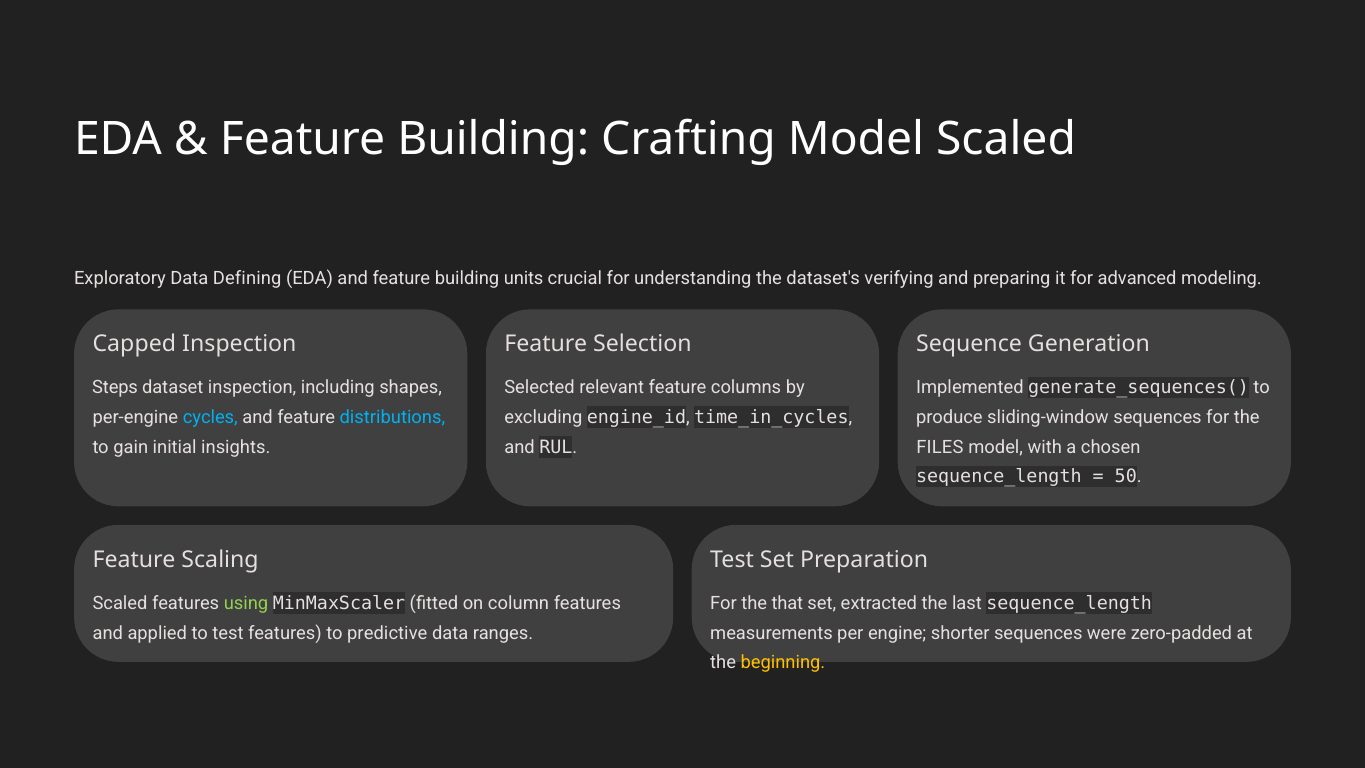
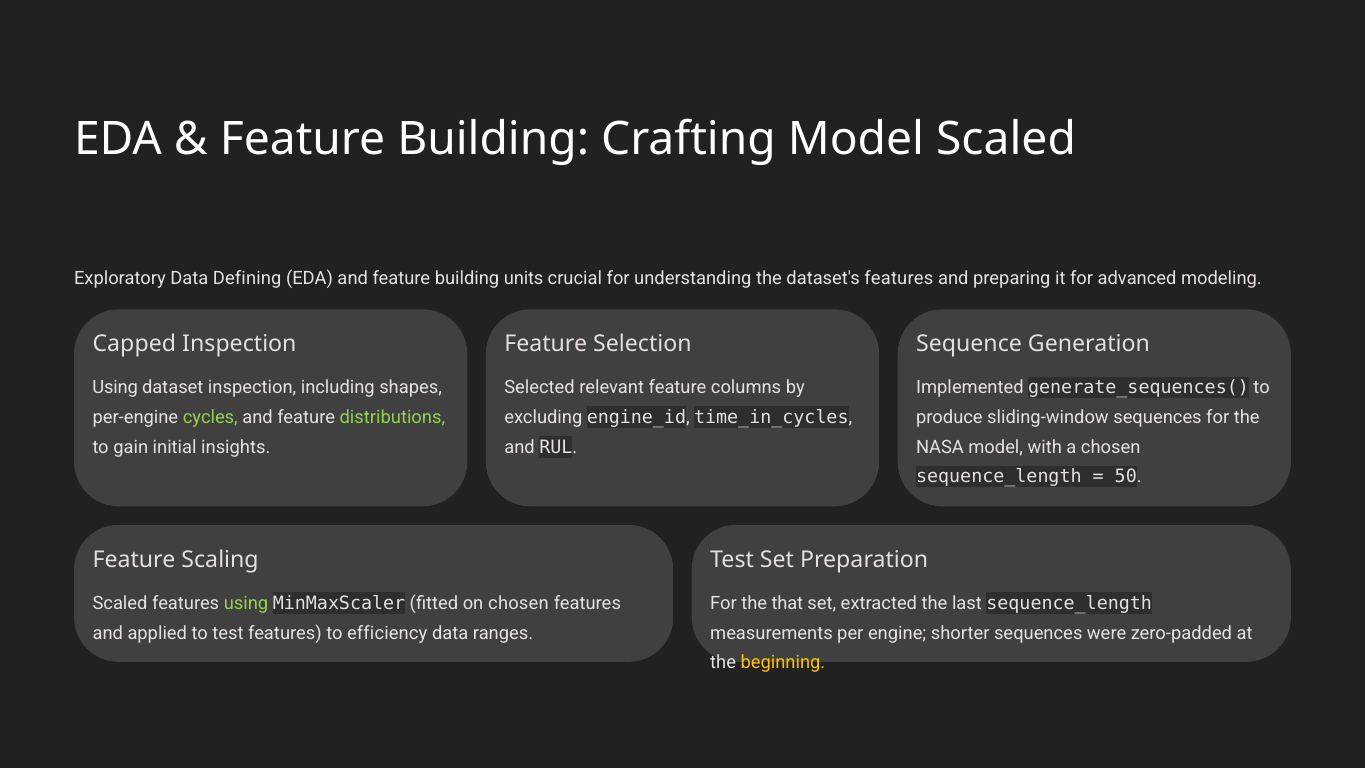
dataset's verifying: verifying -> features (899, 279)
Steps: Steps -> Using (115, 388)
cycles colour: light blue -> light green (210, 417)
distributions colour: light blue -> light green (392, 417)
FILES: FILES -> NASA (940, 447)
on column: column -> chosen (518, 603)
predictive: predictive -> efficiency (387, 633)
